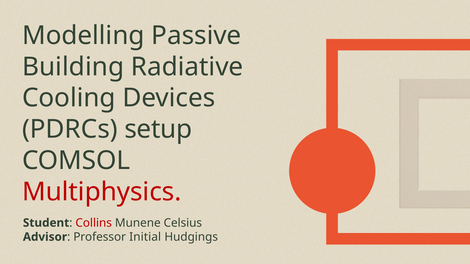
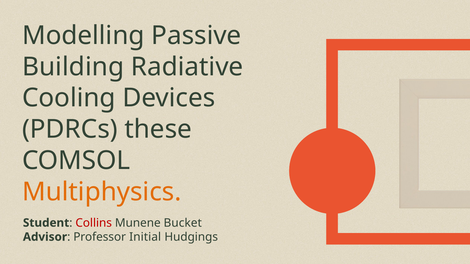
setup: setup -> these (158, 129)
Multiphysics colour: red -> orange (102, 192)
Celsius: Celsius -> Bucket (183, 223)
